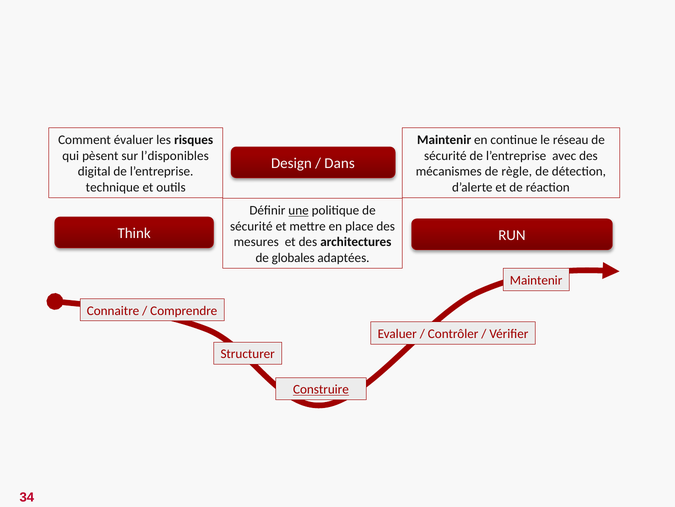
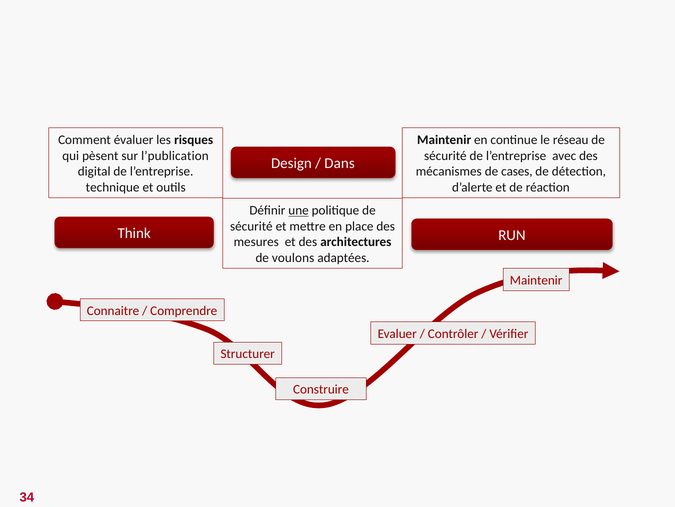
l’disponibles: l’disponibles -> l’publication (175, 156)
règle: règle -> cases (517, 171)
globales: globales -> voulons (293, 257)
Construire underline: present -> none (321, 389)
